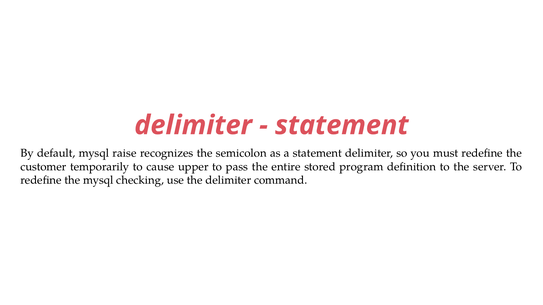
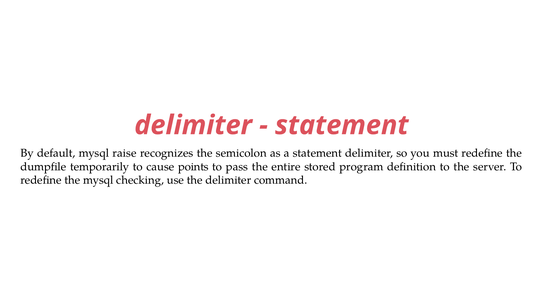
customer: customer -> dumpfile (43, 167)
upper: upper -> points (193, 167)
